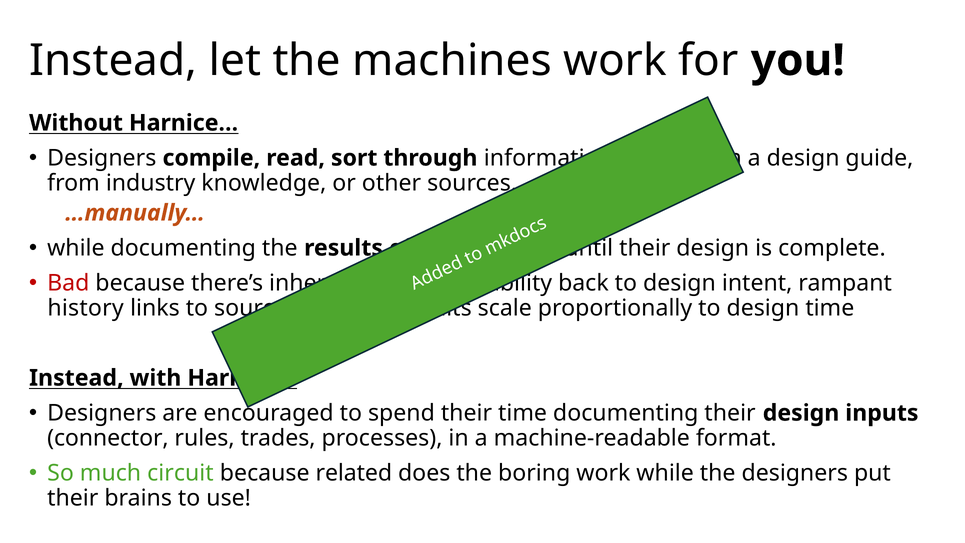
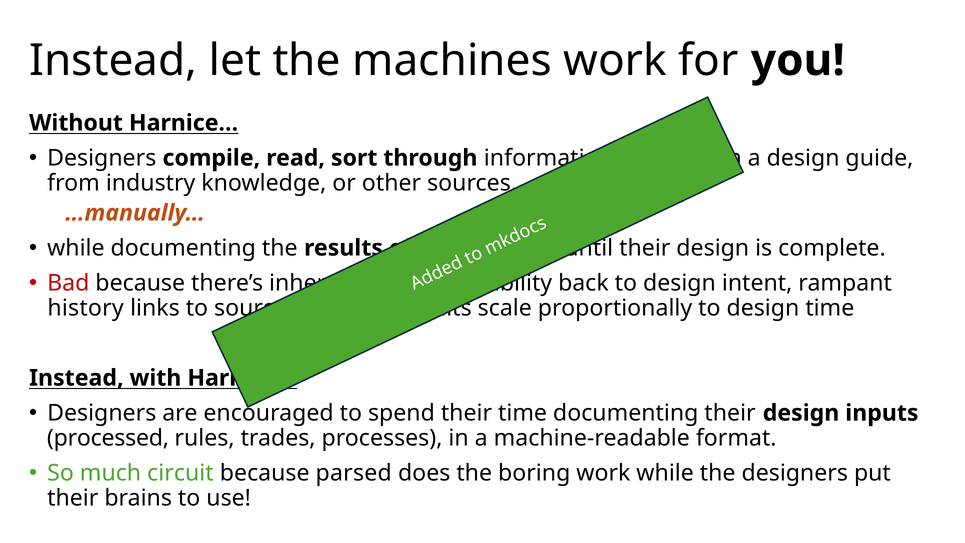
connector: connector -> processed (108, 438)
related: related -> parsed (354, 473)
